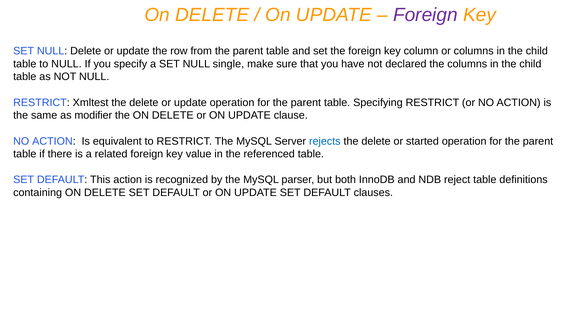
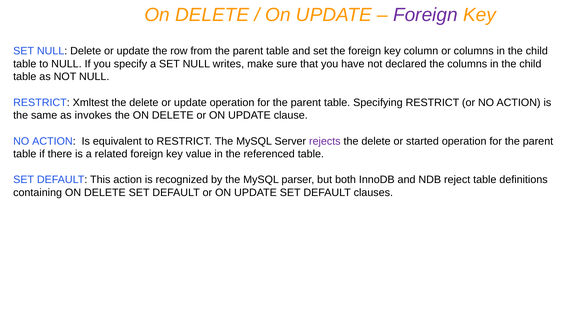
single: single -> writes (228, 64)
modifier: modifier -> invokes (93, 115)
rejects colour: blue -> purple (325, 141)
